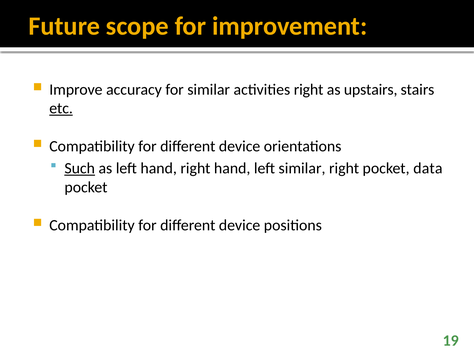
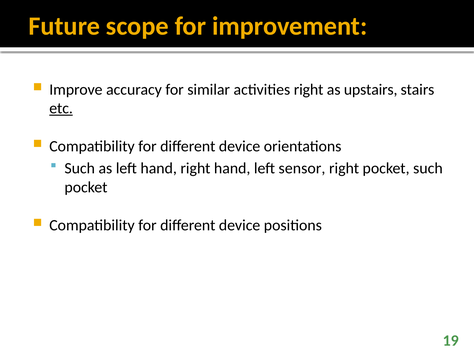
Such underline: present -> none (80, 169)
left similar: similar -> sensor (302, 169)
pocket data: data -> such (428, 169)
